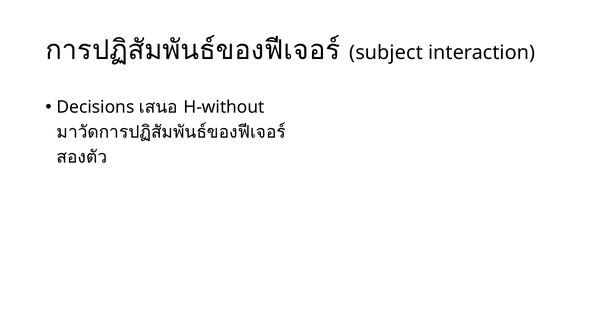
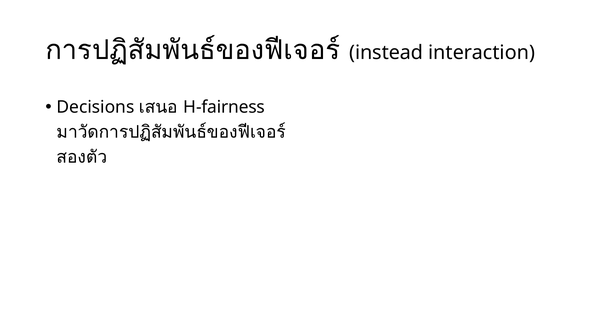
subject: subject -> instead (386, 53)
H-without: H-without -> H-fairness (224, 107)
